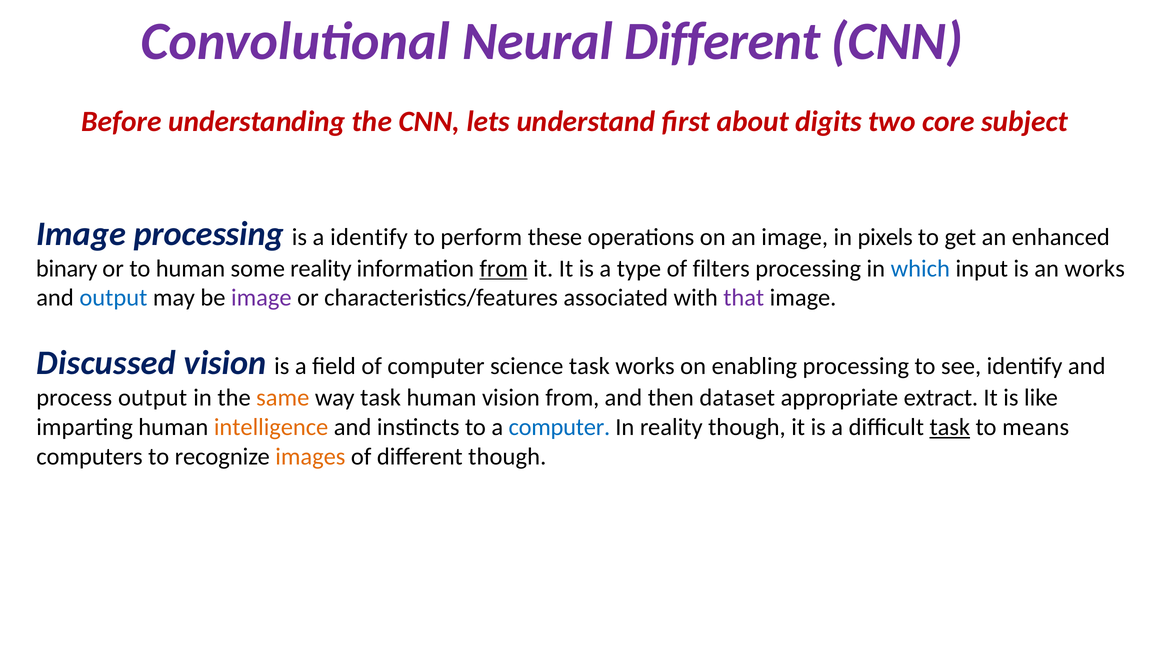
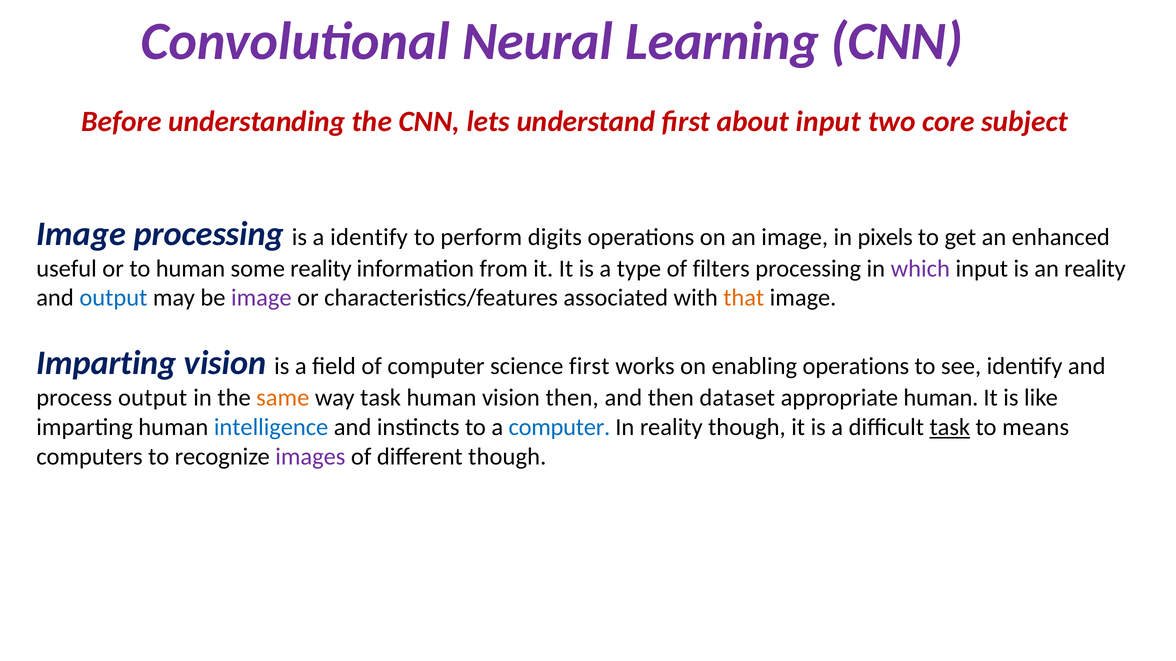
Neural Different: Different -> Learning (722, 41)
about digits: digits -> input (828, 121)
these: these -> digits (555, 237)
binary: binary -> useful (67, 269)
from underline: present -> none (504, 269)
which colour: blue -> purple (920, 269)
an works: works -> reality (1095, 269)
that colour: purple -> orange (744, 298)
Discussed: Discussed -> Imparting (106, 363)
science task: task -> first (589, 367)
enabling processing: processing -> operations (856, 367)
vision from: from -> then (572, 398)
appropriate extract: extract -> human (941, 398)
intelligence colour: orange -> blue (271, 427)
images colour: orange -> purple (310, 457)
